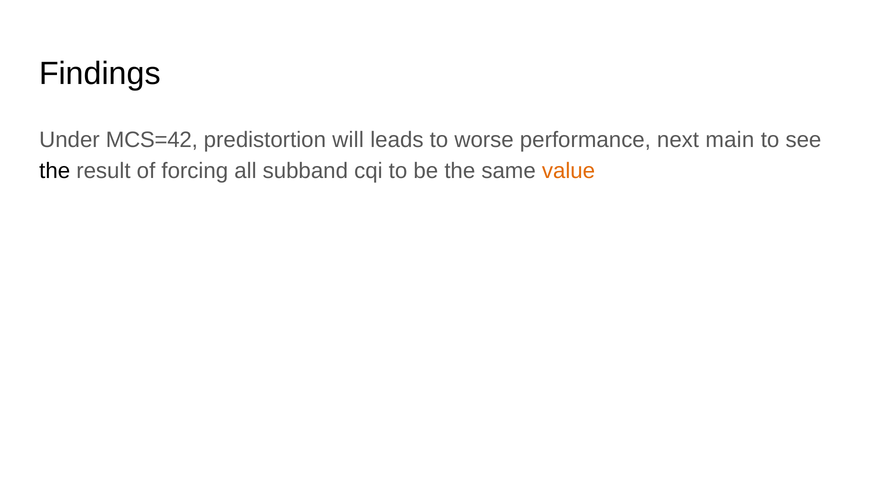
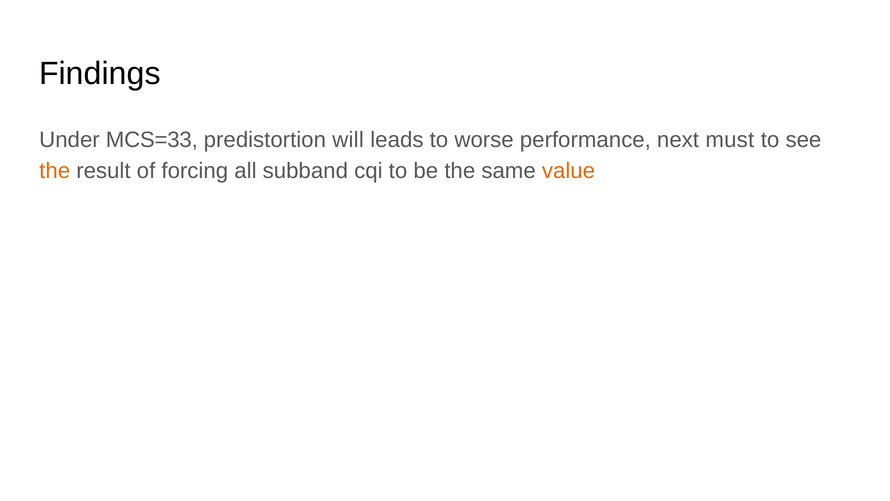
MCS=42: MCS=42 -> MCS=33 (152, 140)
main: main -> must (730, 140)
the colour: black -> orange (55, 171)
